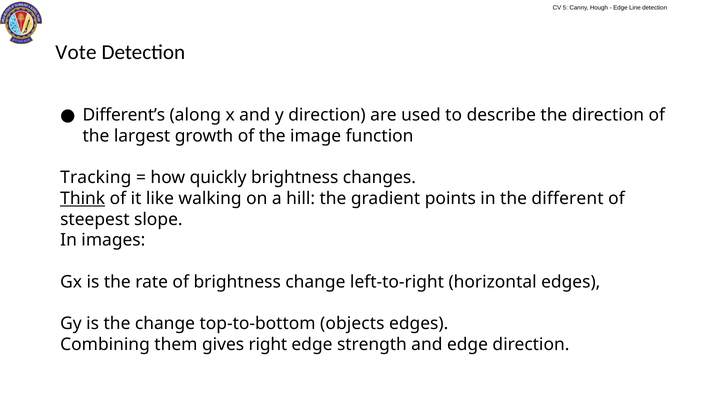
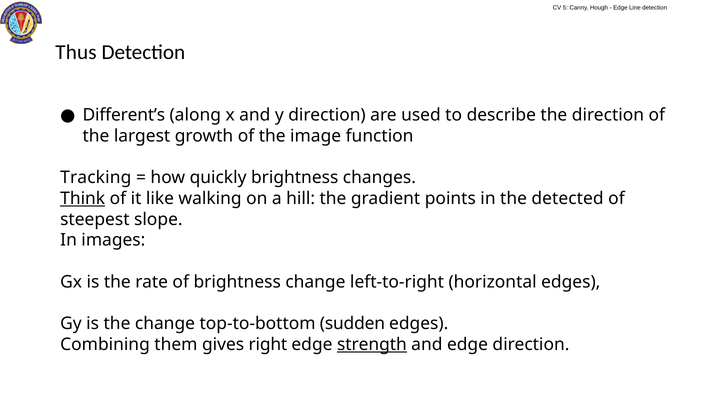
Vote: Vote -> Thus (76, 52)
different: different -> detected (568, 199)
objects: objects -> sudden (352, 324)
strength underline: none -> present (372, 345)
